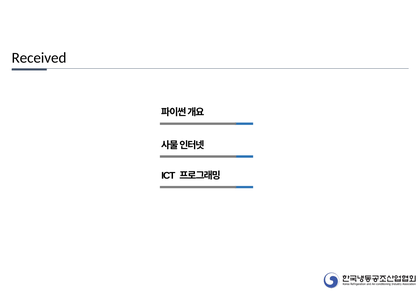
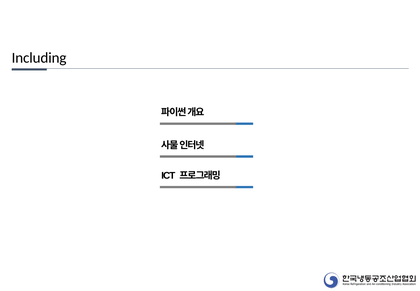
Received: Received -> Including (39, 58)
